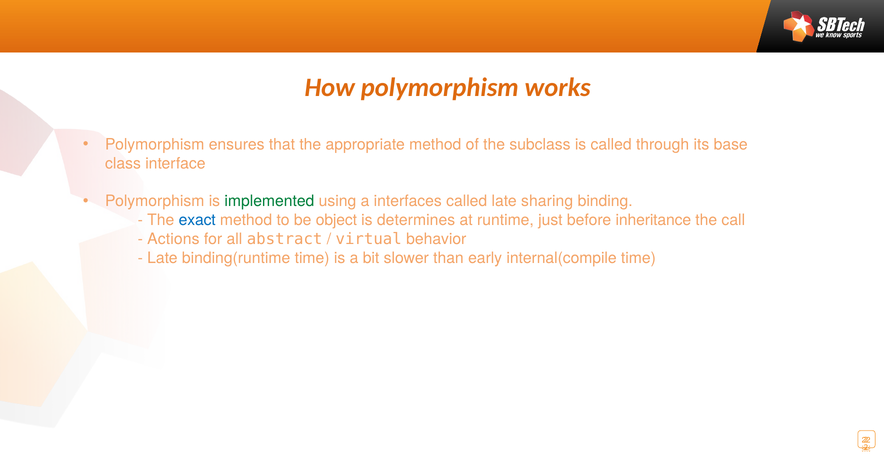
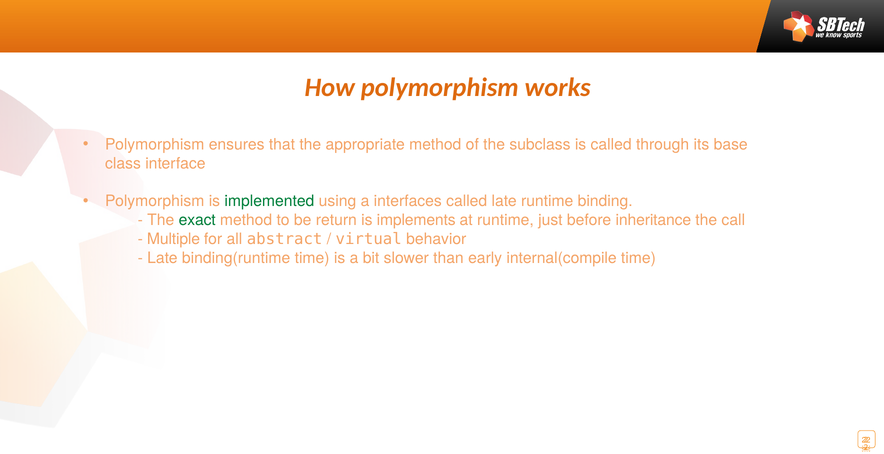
late sharing: sharing -> runtime (547, 201)
exact colour: blue -> green (197, 220)
object: object -> return (336, 220)
determines: determines -> implements (416, 220)
Actions: Actions -> Multiple (174, 239)
